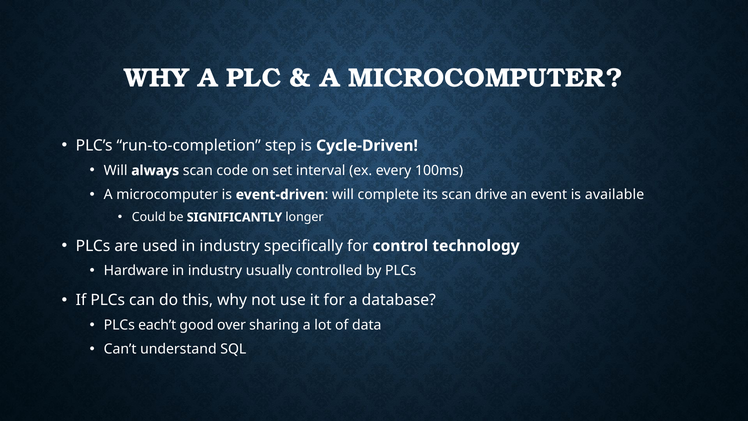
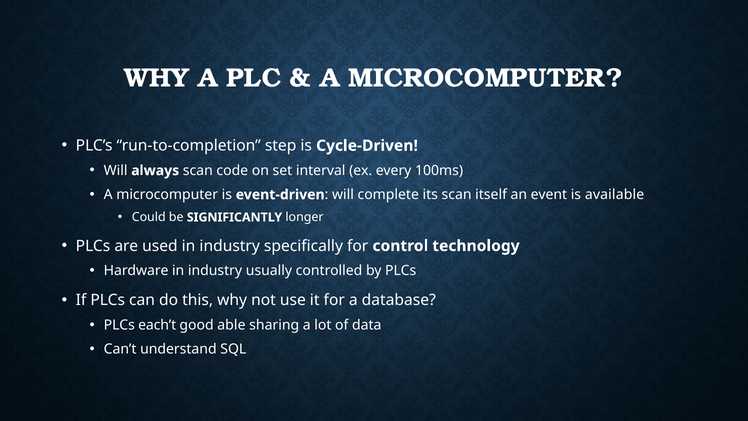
drive: drive -> itself (491, 195)
over: over -> able (231, 325)
